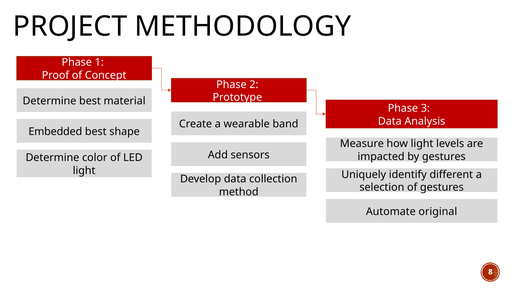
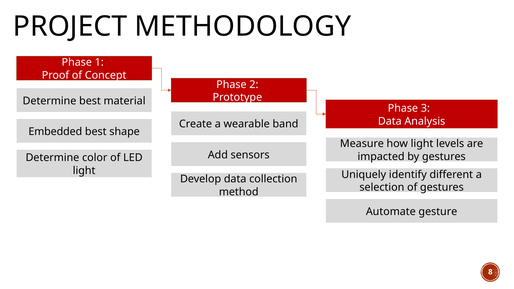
original: original -> gesture (438, 212)
